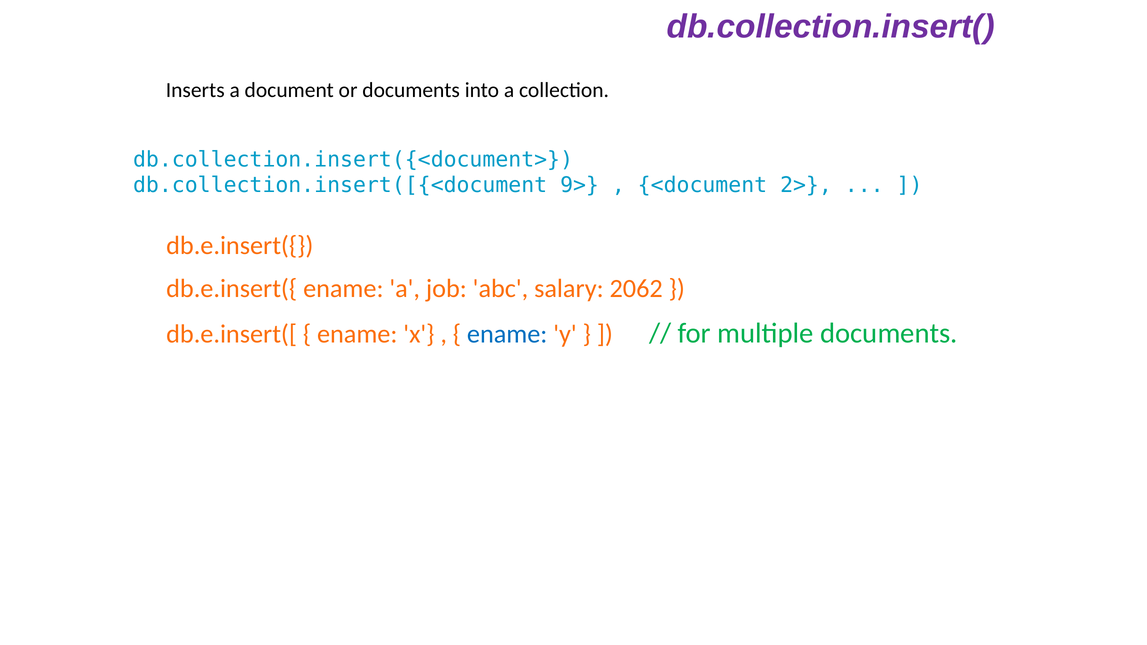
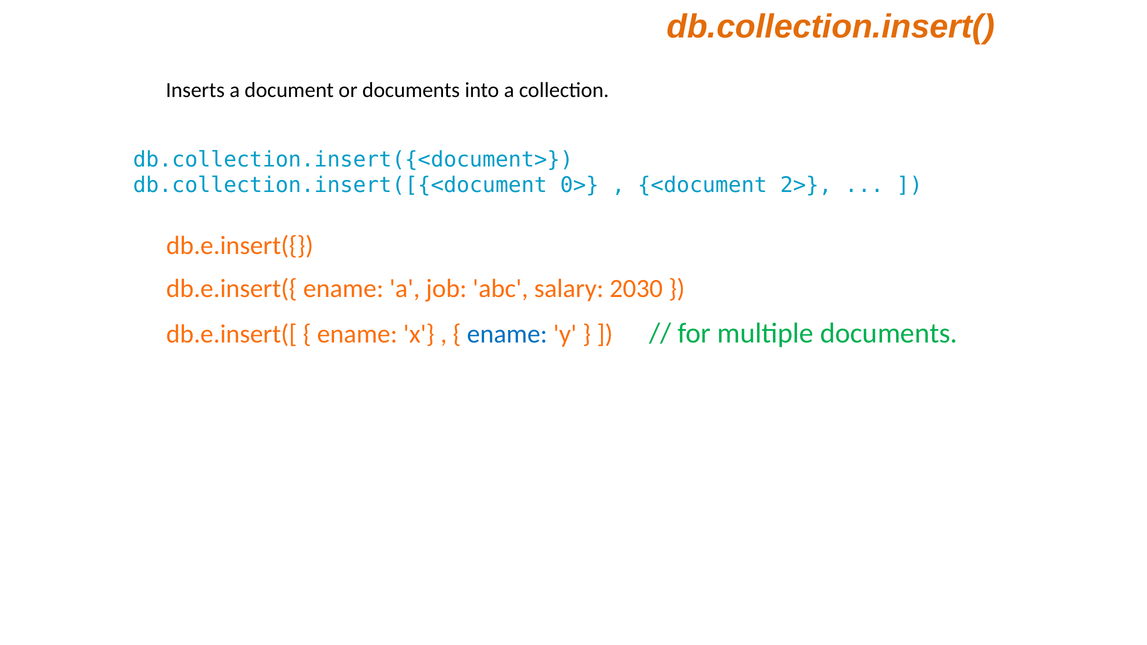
db.collection.insert( colour: purple -> orange (831, 27)
9>: 9> -> 0> (580, 185)
2062: 2062 -> 2030 (636, 289)
